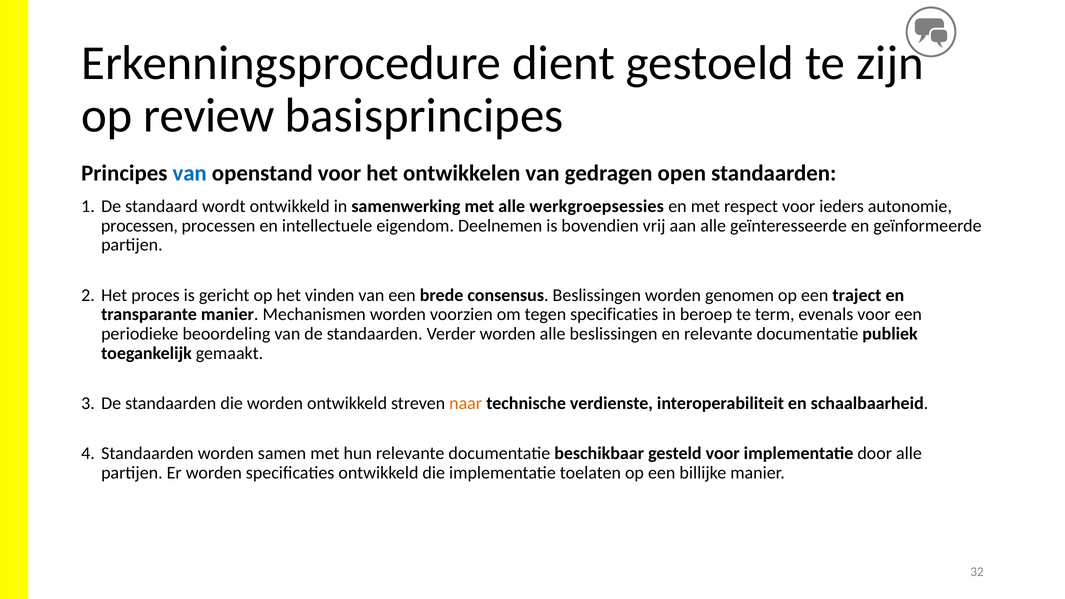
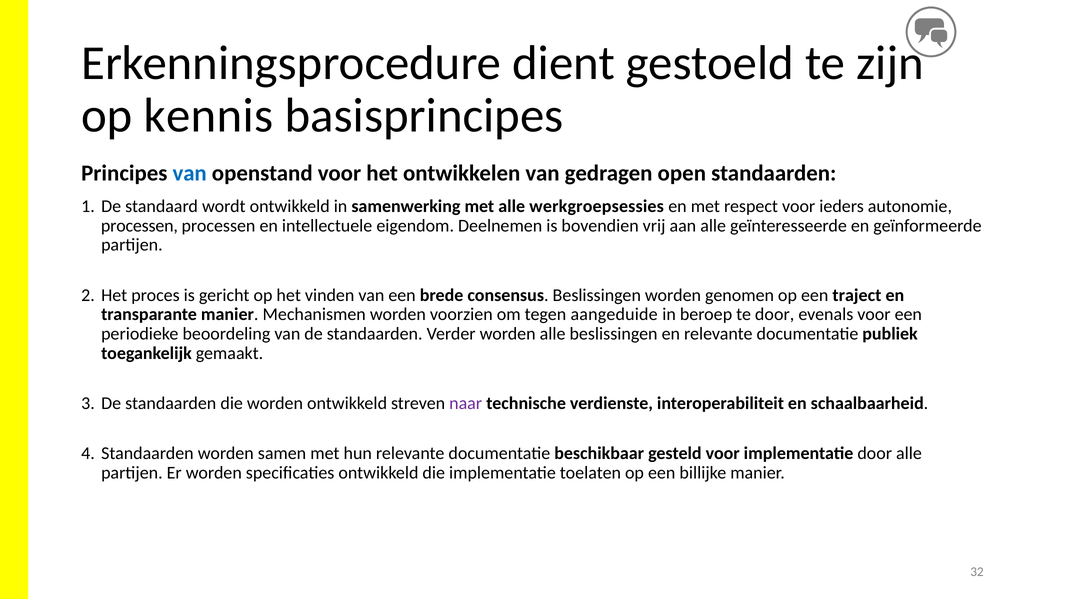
review: review -> kennis (208, 116)
tegen specificaties: specificaties -> aangeduide (614, 315)
te term: term -> door (775, 315)
naar colour: orange -> purple (466, 404)
